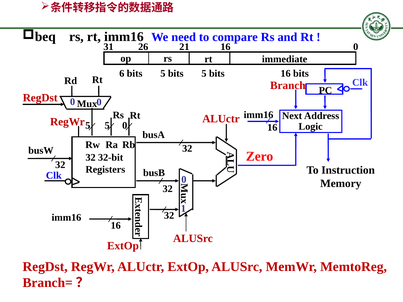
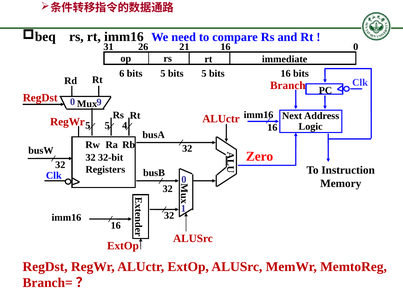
0: 0 -> 9 (99, 102)
5 0: 0 -> 4 (125, 126)
